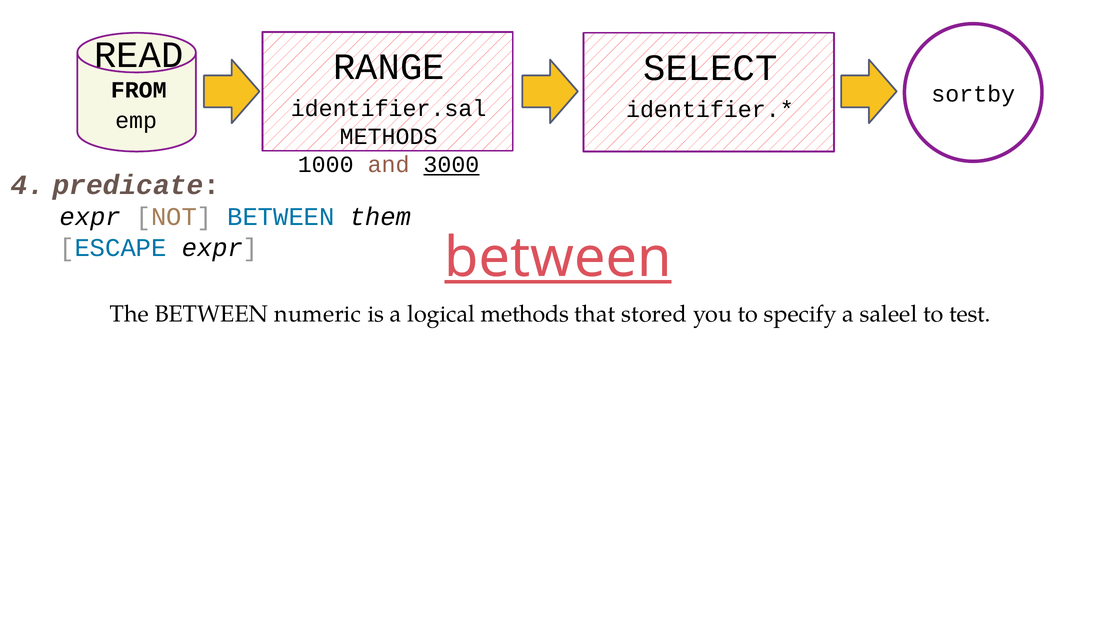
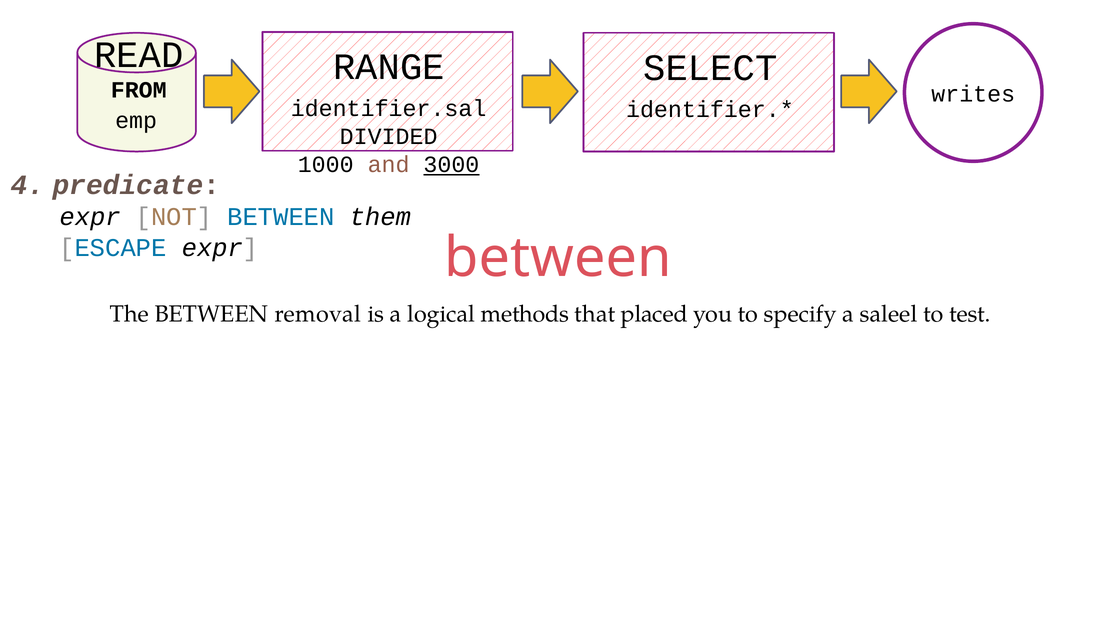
sortby: sortby -> writes (973, 94)
METHODS: METHODS -> DIVIDED (389, 137)
between underline: present -> none (558, 258)
numeric: numeric -> removal (318, 314)
stored: stored -> placed (654, 314)
